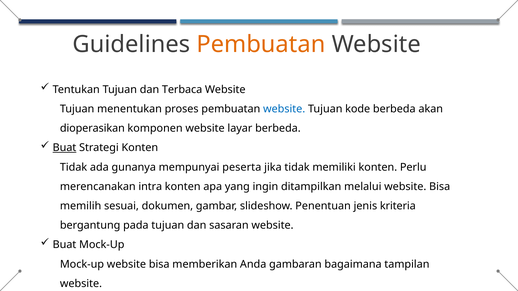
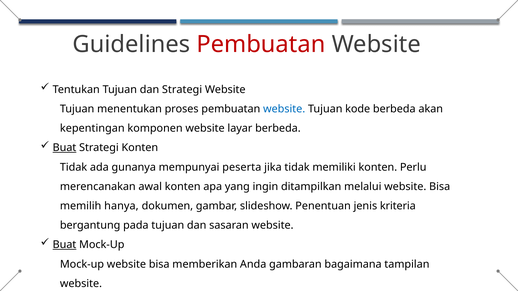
Pembuatan colour: orange -> red (261, 44)
dan Terbaca: Terbaca -> Strategi (182, 90)
dioperasikan: dioperasikan -> kepentingan (92, 128)
intra: intra -> awal (150, 187)
sesuai: sesuai -> hanya (121, 206)
Buat underline: none -> present (64, 245)
